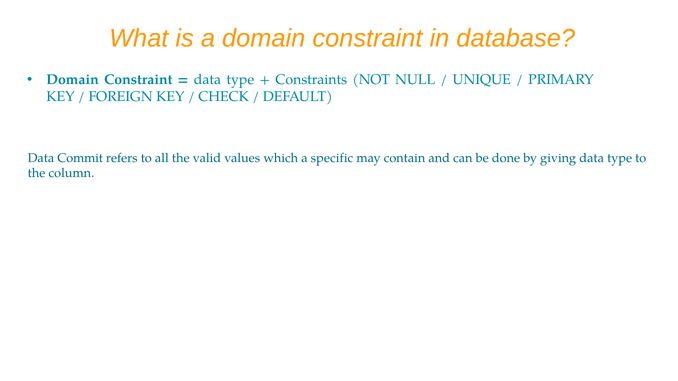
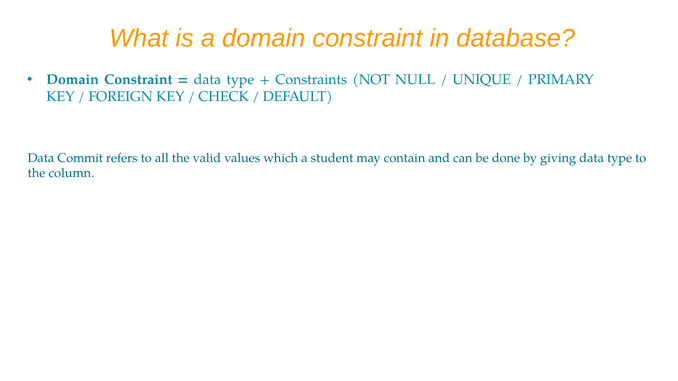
specific: specific -> student (332, 158)
